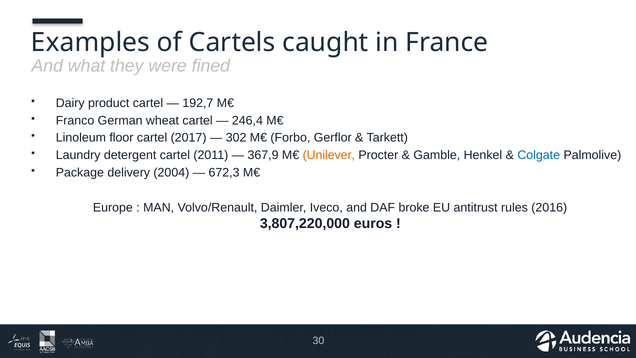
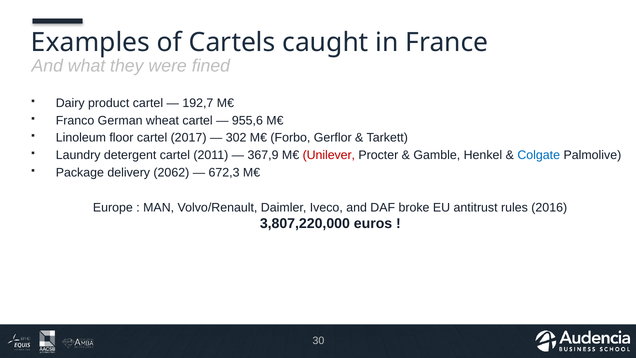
246,4: 246,4 -> 955,6 (247, 120)
Unilever colour: orange -> red (329, 155)
2004: 2004 -> 2062 (171, 172)
